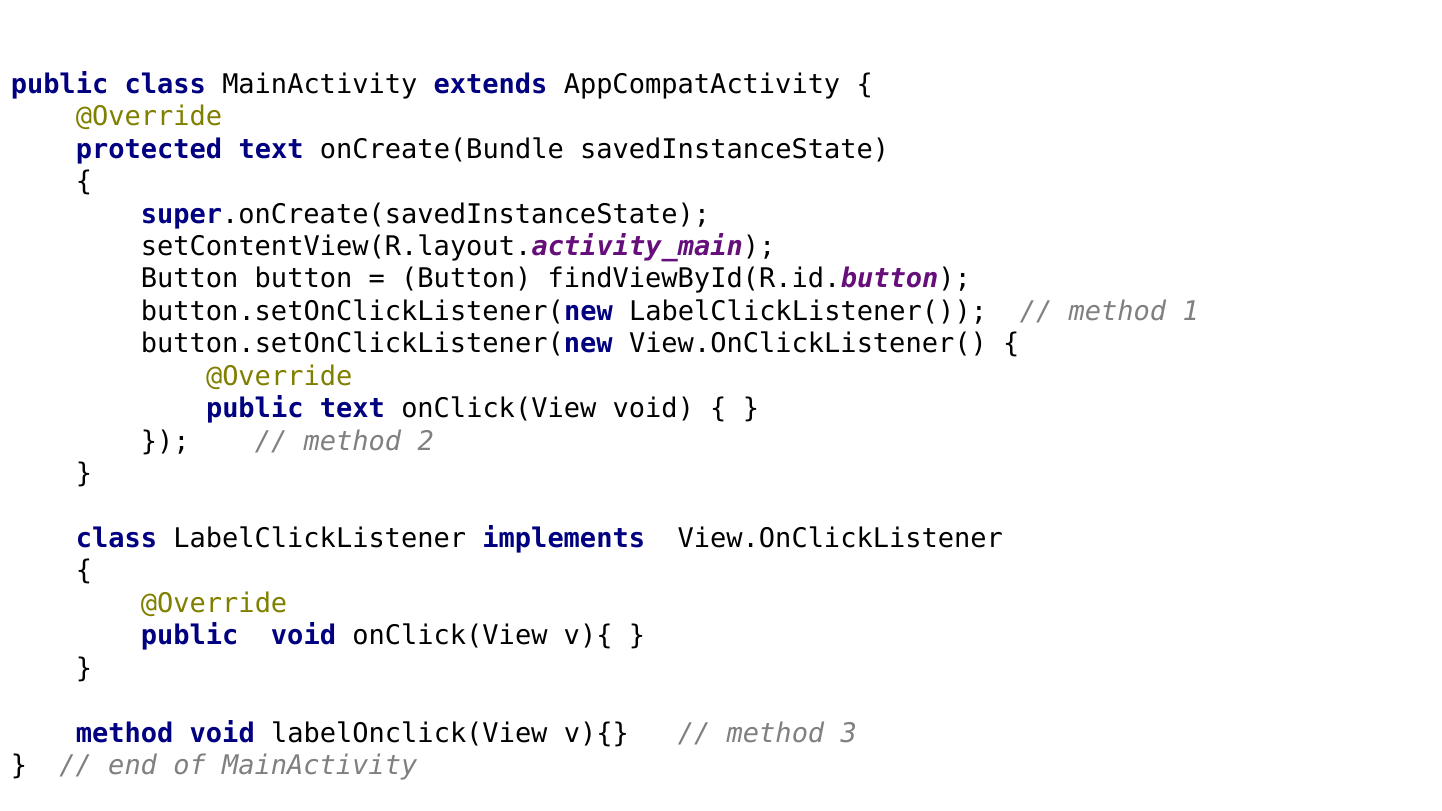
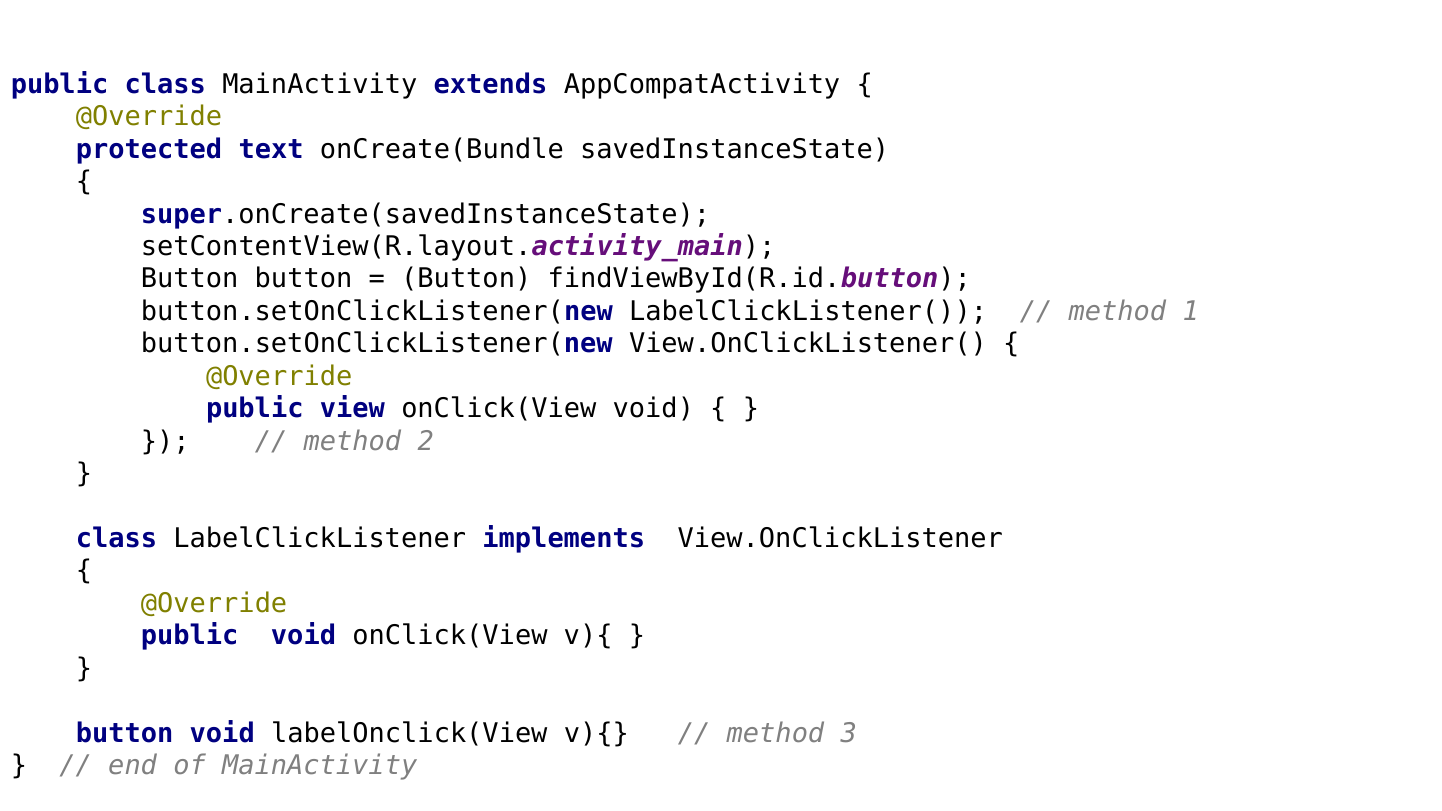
public text: text -> view (352, 409)
method: method -> button (125, 733)
